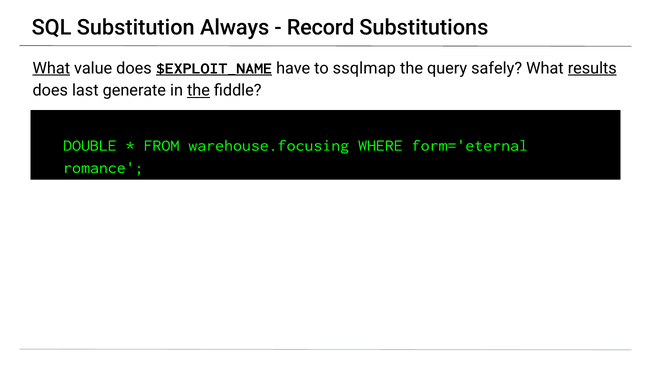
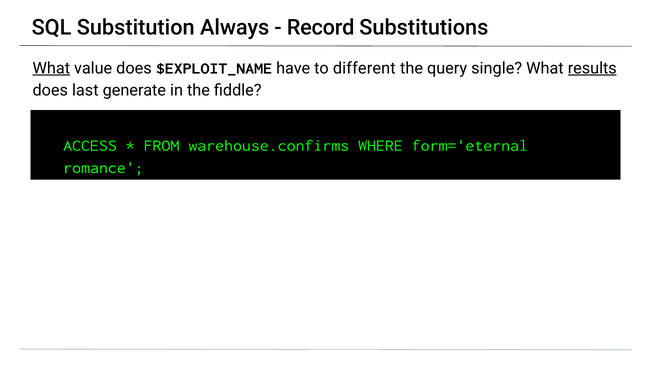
$EXPLOIT_NAME underline: present -> none (214, 68)
ssqlmap: ssqlmap -> different (364, 68)
safely: safely -> single (497, 68)
the underline: present -> none (198, 91)
DOUBLE: DOUBLE -> ACCESS (90, 145)
warehouse.focusing: warehouse.focusing -> warehouse.confirms (269, 145)
